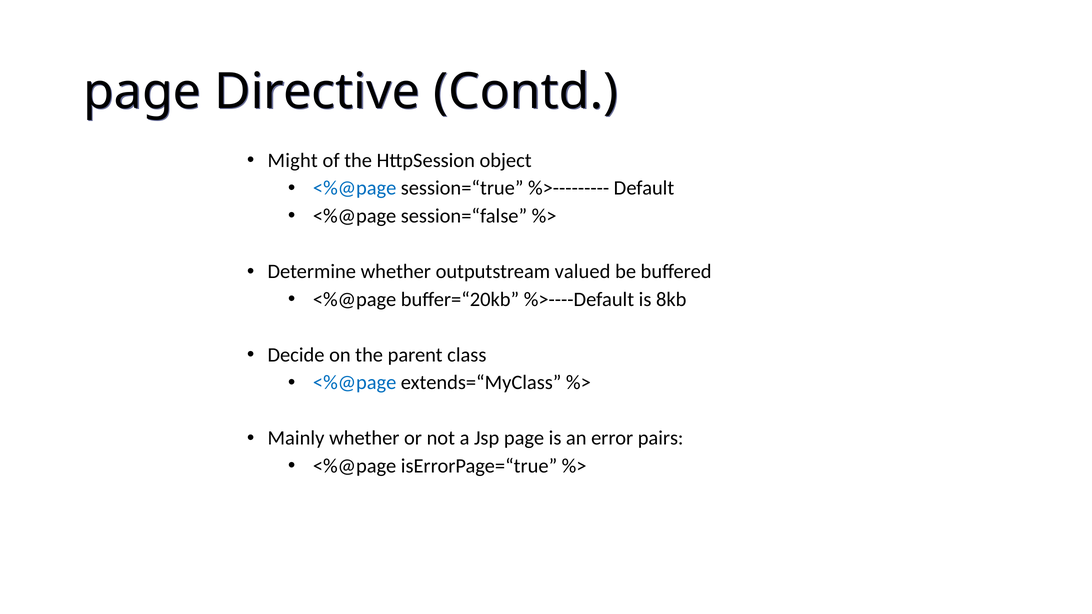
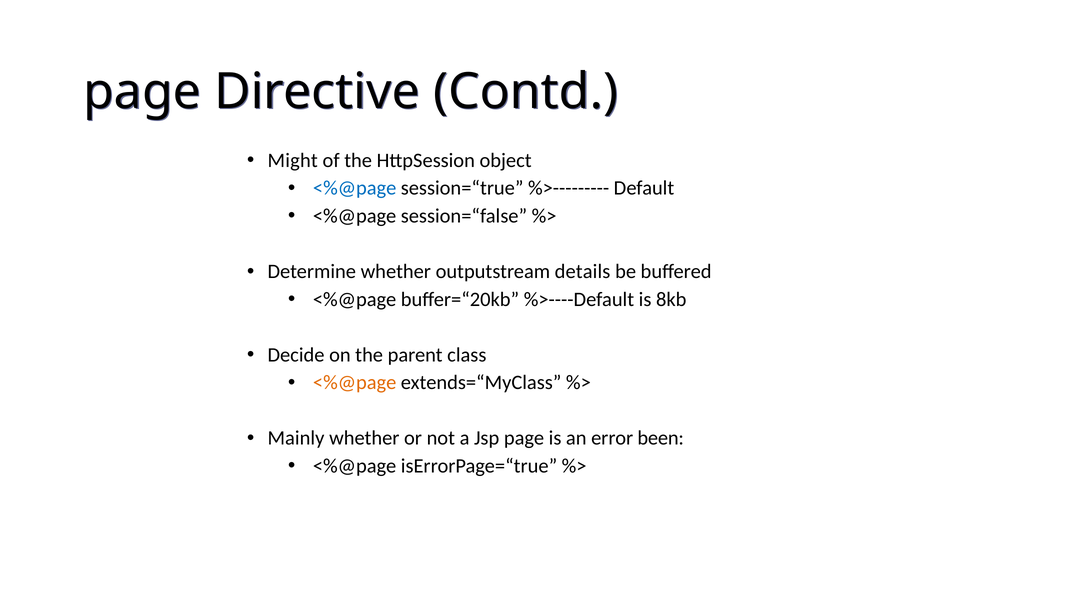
valued: valued -> details (583, 272)
<%@page colour: blue -> orange (355, 383)
pairs: pairs -> been (661, 438)
